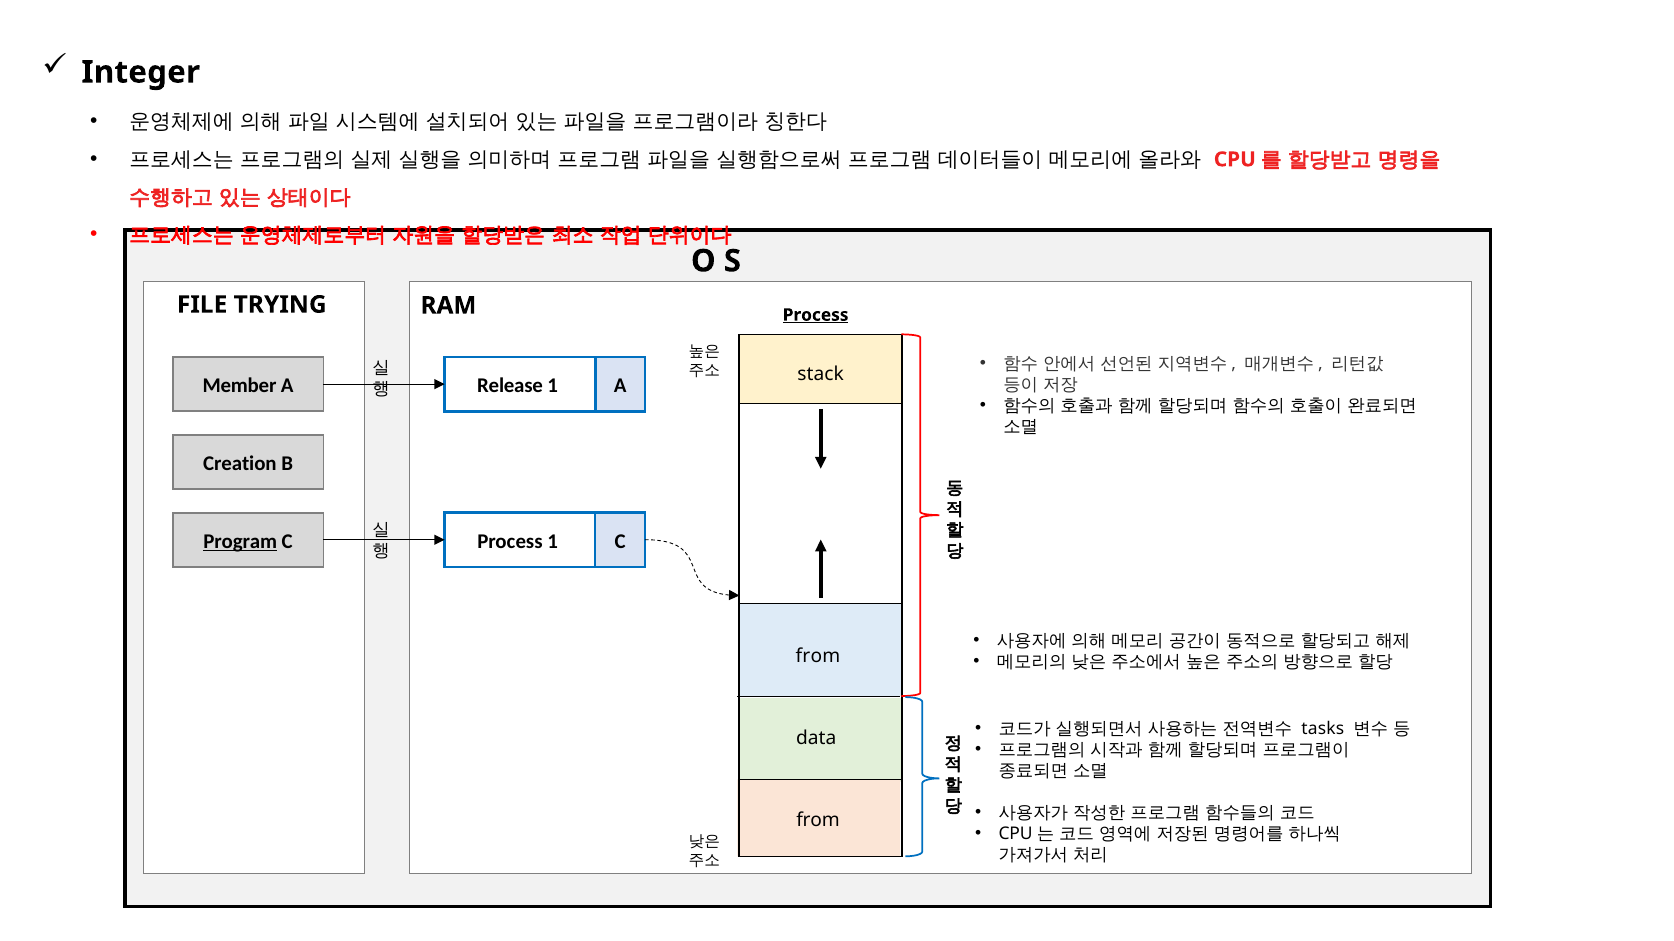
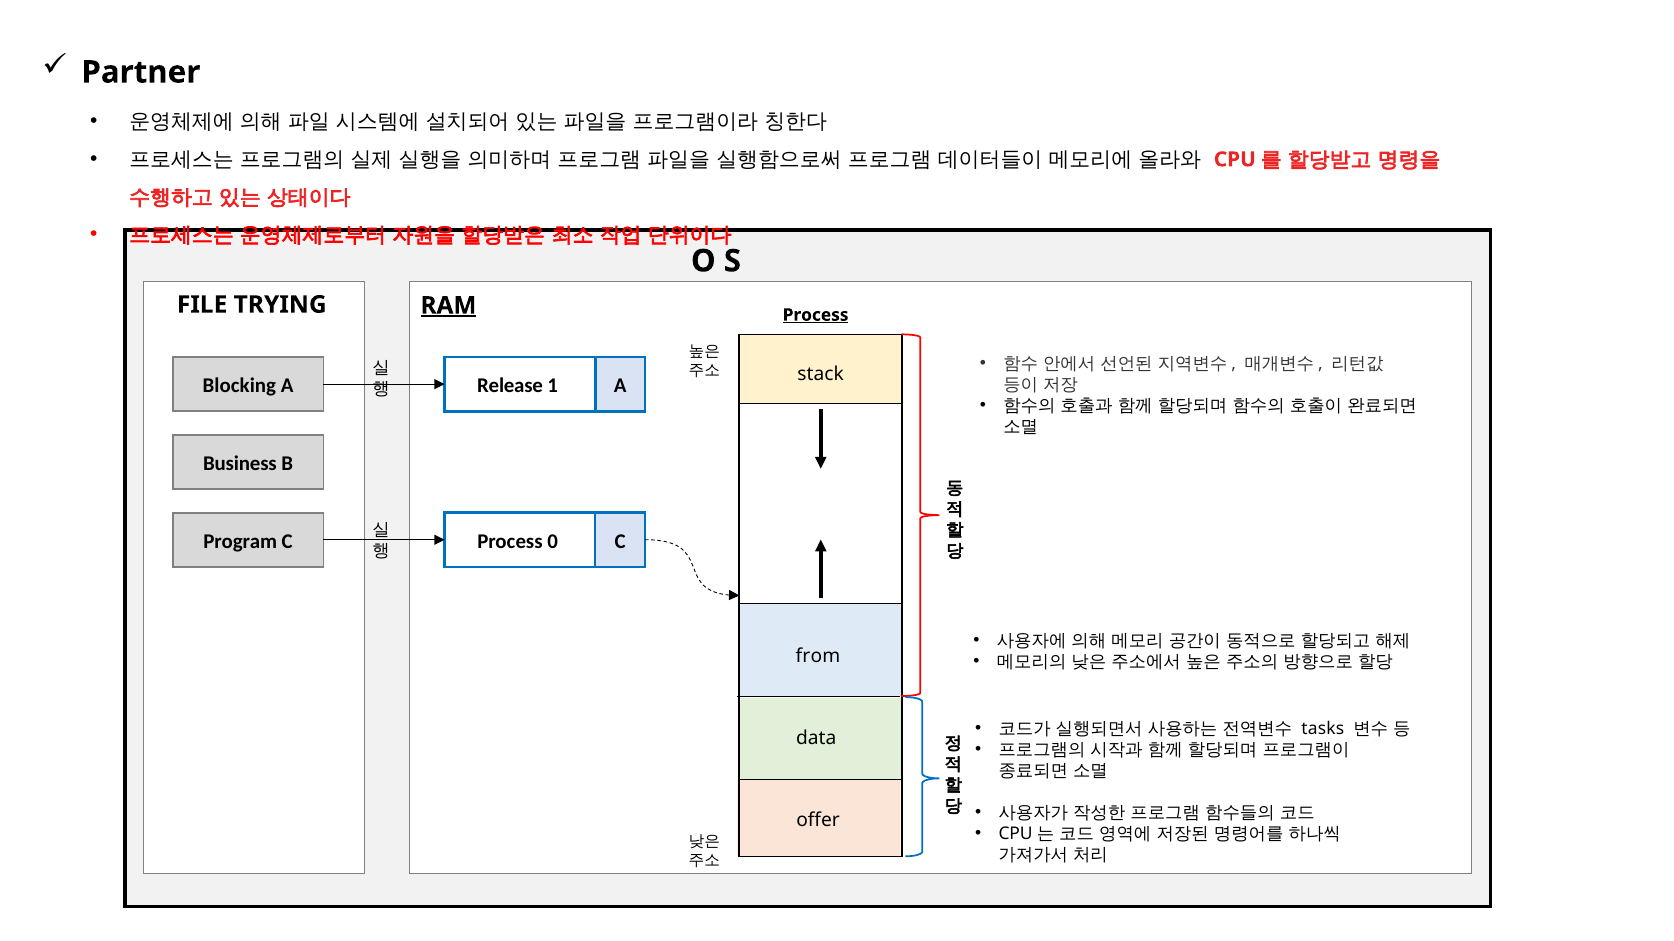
Integer: Integer -> Partner (141, 72)
RAM underline: none -> present (448, 306)
Member: Member -> Blocking (239, 386)
Creation: Creation -> Business (240, 464)
Program underline: present -> none (240, 542)
Process 1: 1 -> 0 (553, 542)
from: from -> offer (818, 821)
